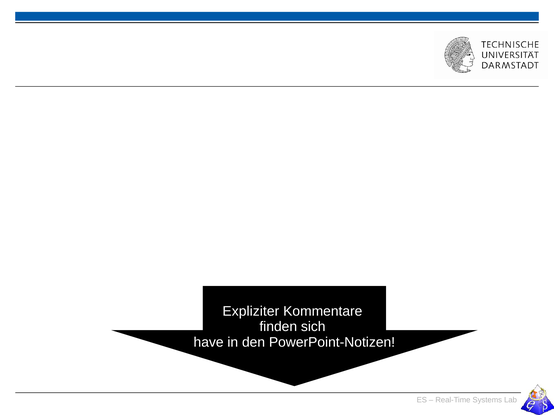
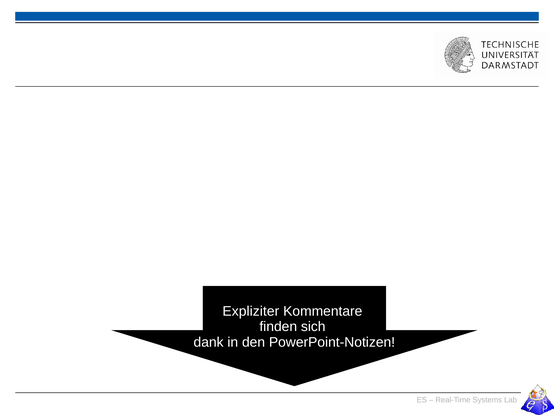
have: have -> dank (209, 343)
